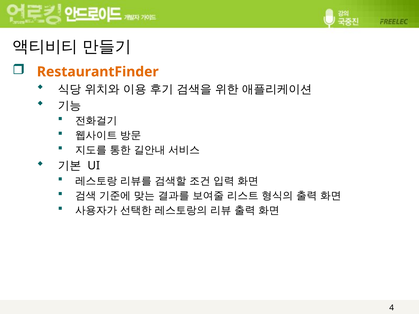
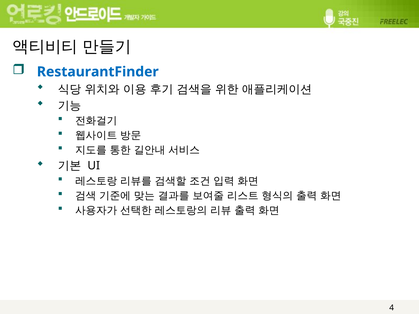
RestaurantFinder colour: orange -> blue (98, 72)
